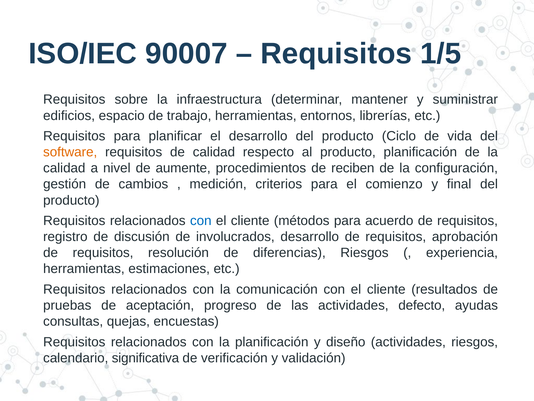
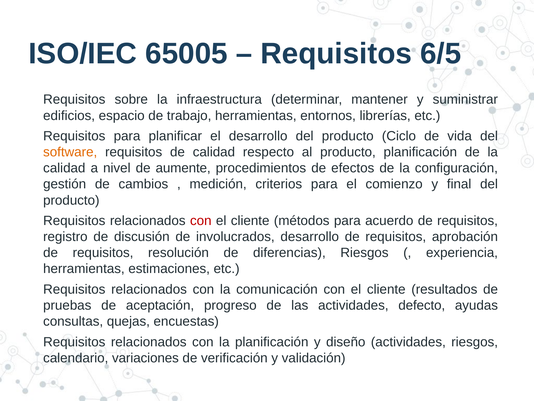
90007: 90007 -> 65005 (186, 53)
1/5: 1/5 -> 6/5 (441, 53)
reciben: reciben -> efectos (353, 168)
con colour: blue -> red (201, 220)
significativa: significativa -> variaciones (145, 358)
